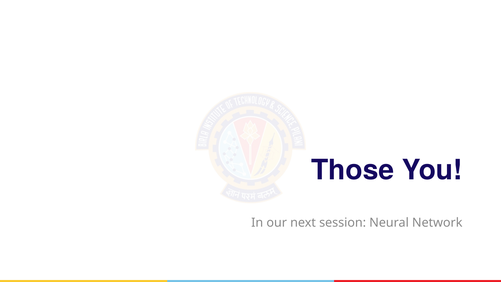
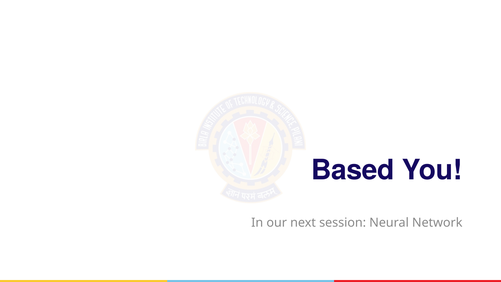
Those: Those -> Based (353, 170)
